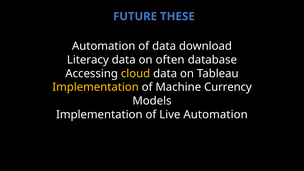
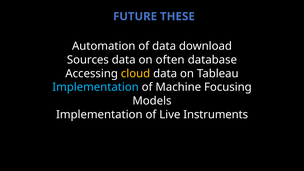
Literacy: Literacy -> Sources (88, 60)
Implementation colour: yellow -> light blue (96, 87)
Currency: Currency -> Focusing (228, 87)
Live Automation: Automation -> Instruments (216, 115)
